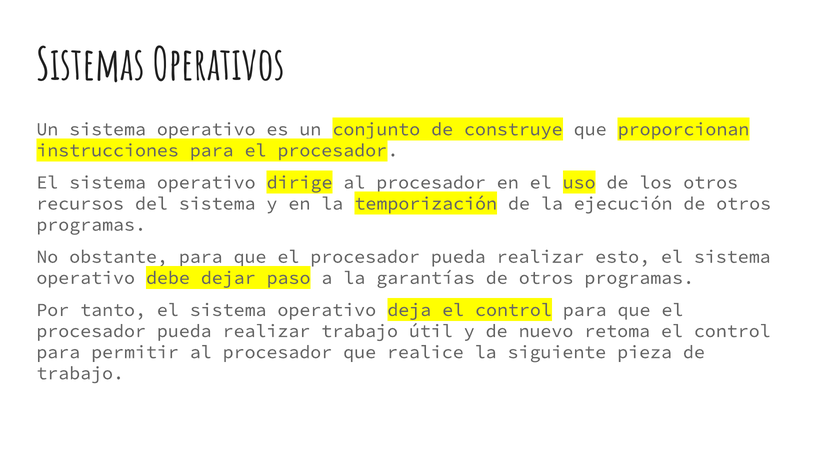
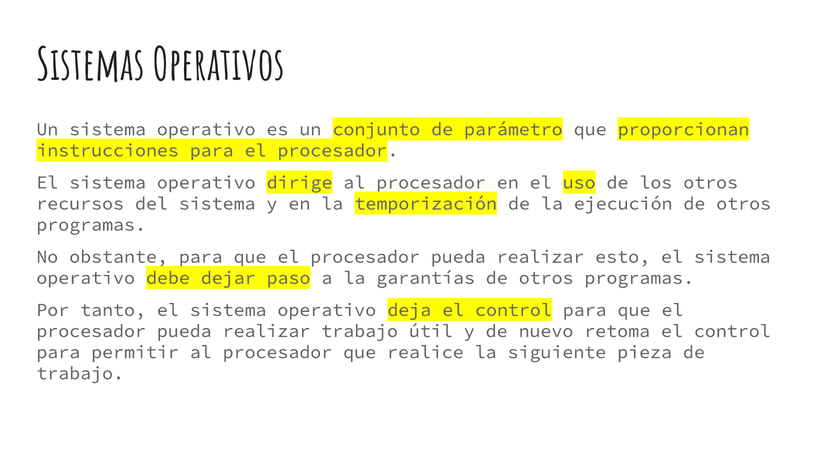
construye: construye -> parámetro (513, 129)
